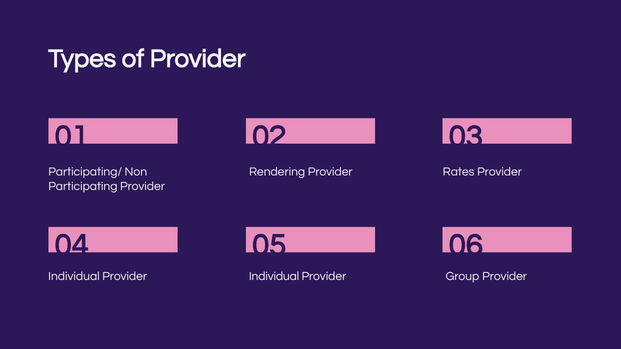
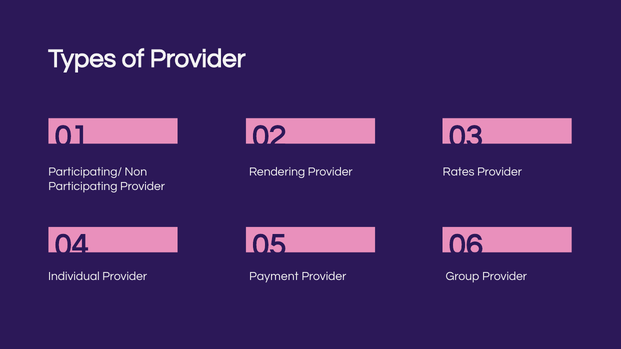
Individual: Individual -> Payment (274, 277)
